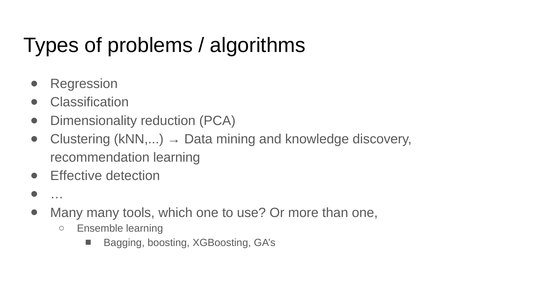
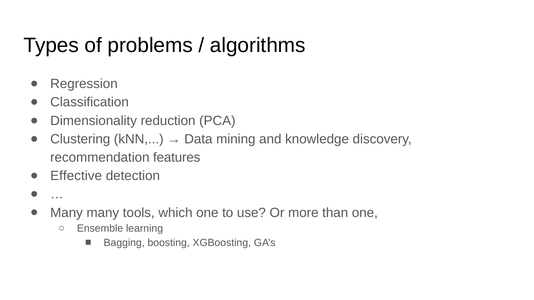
recommendation learning: learning -> features (177, 158)
